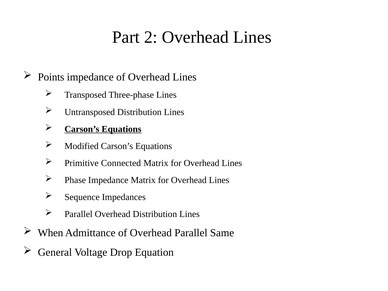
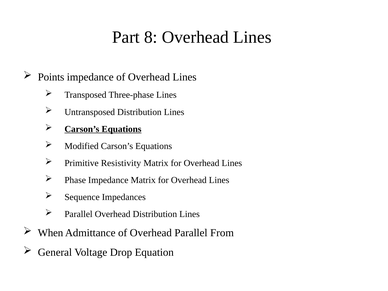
2: 2 -> 8 (151, 37)
Connected: Connected -> Resistivity (121, 163)
Same: Same -> From (222, 233)
